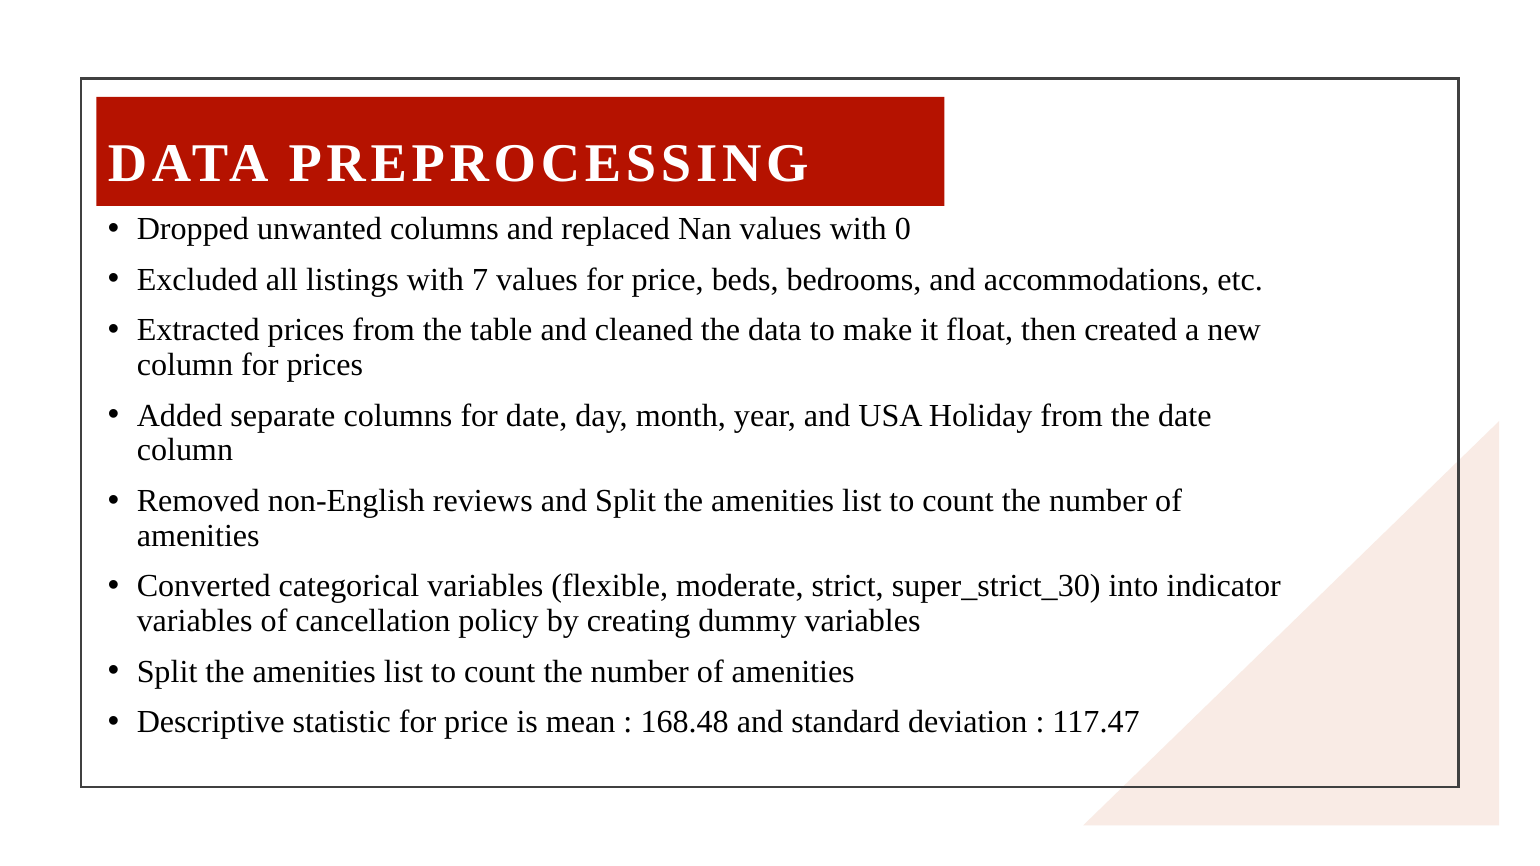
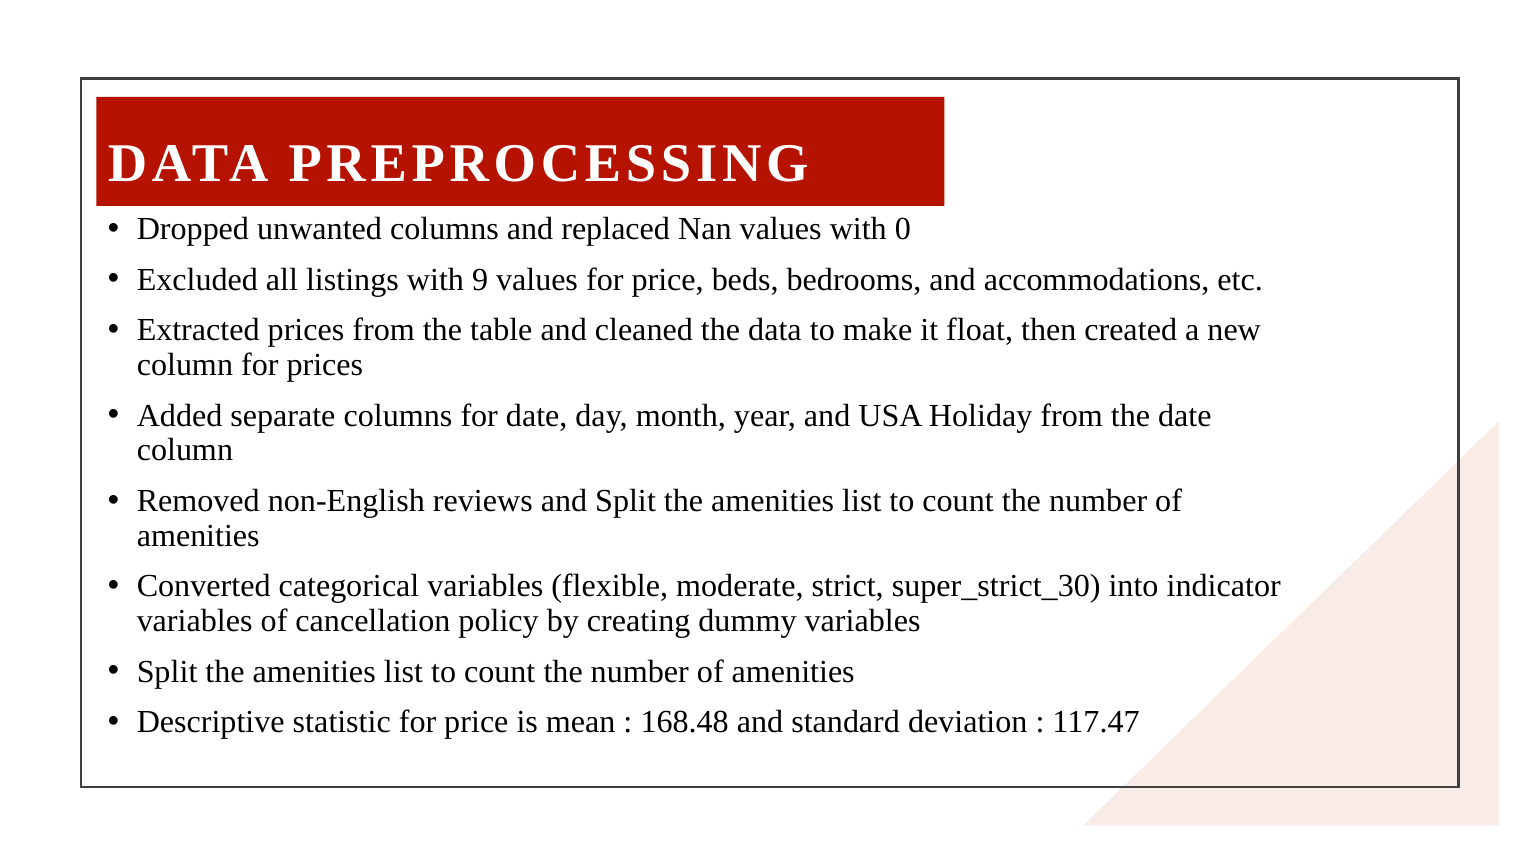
7: 7 -> 9 (480, 280)
